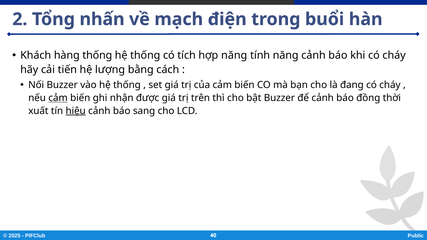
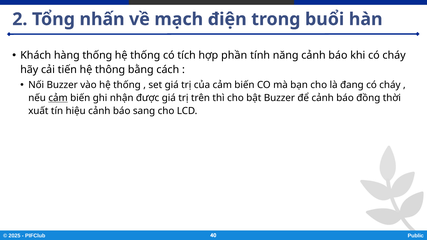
hợp năng: năng -> phần (234, 55)
lượng: lượng -> thông (110, 70)
hiệu underline: present -> none (76, 111)
